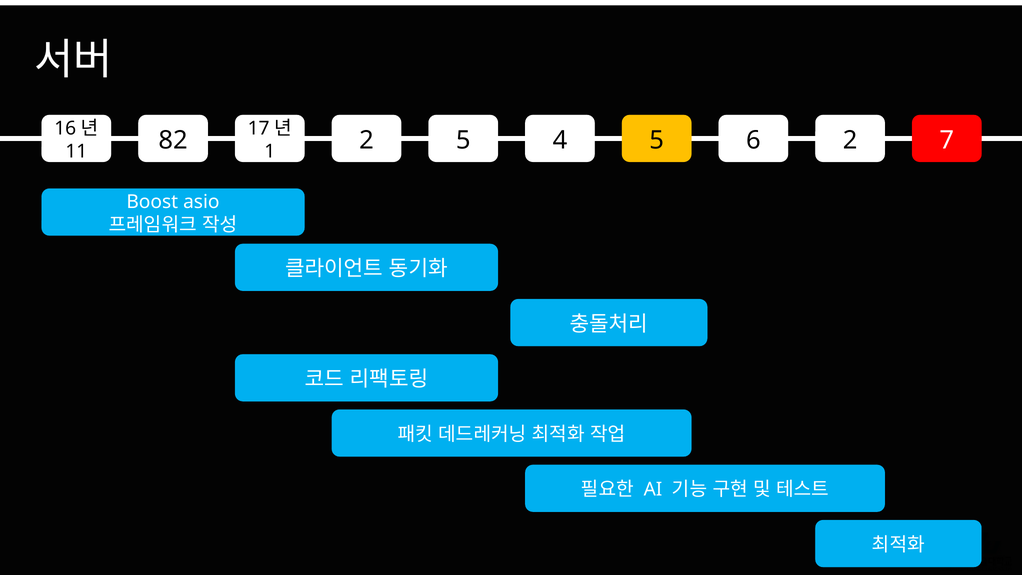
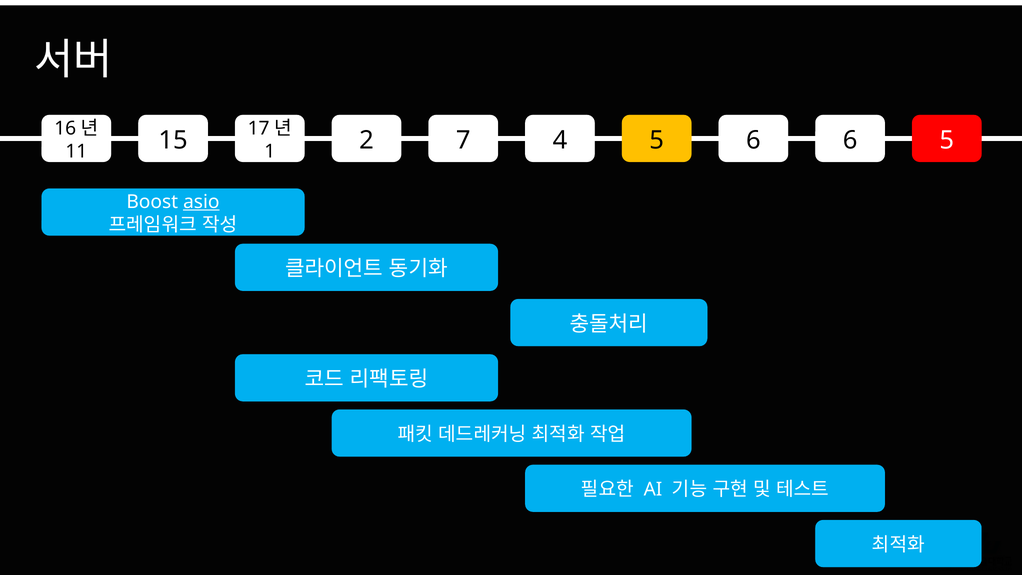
2 5: 5 -> 7 (463, 140)
6 2: 2 -> 6 (850, 140)
5 7: 7 -> 5 (947, 140)
82: 82 -> 15 (173, 140)
asio underline: none -> present (201, 202)
